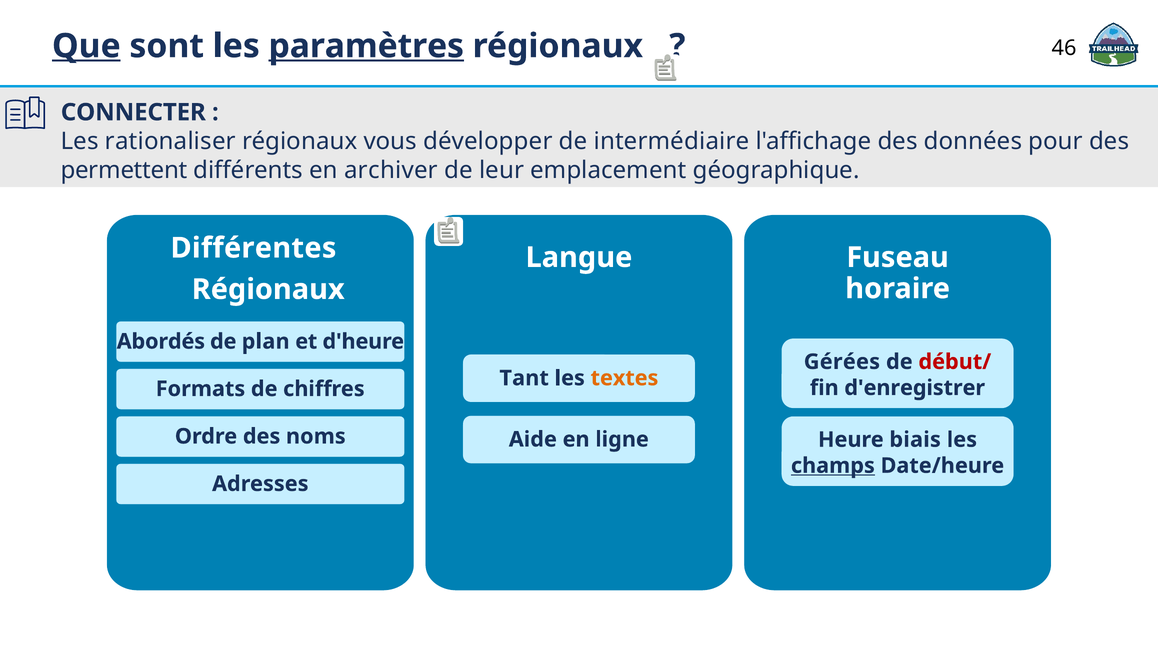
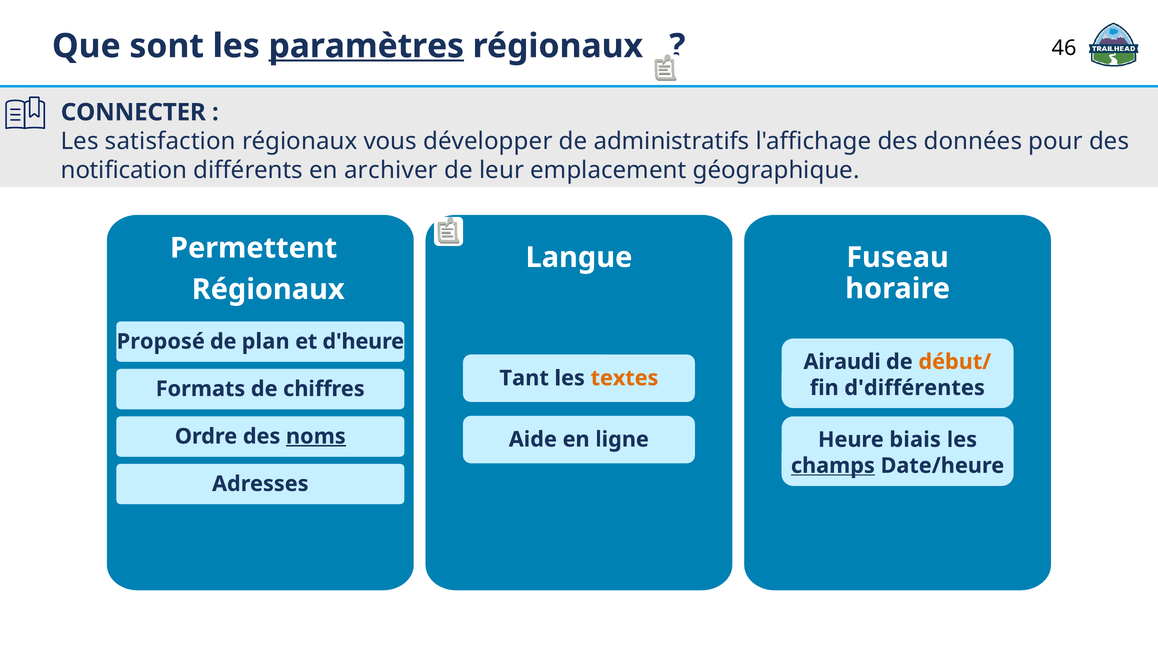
Que underline: present -> none (86, 46)
rationaliser: rationaliser -> satisfaction (170, 141)
intermédiaire: intermédiaire -> administratifs (672, 141)
permettent: permettent -> notification (124, 170)
Différentes: Différentes -> Permettent (254, 248)
Abordés: Abordés -> Proposé (161, 342)
Gérées: Gérées -> Airaudi (842, 362)
début/ colour: red -> orange (955, 362)
d'enregistrer: d'enregistrer -> d'différentes (915, 388)
noms underline: none -> present (316, 437)
